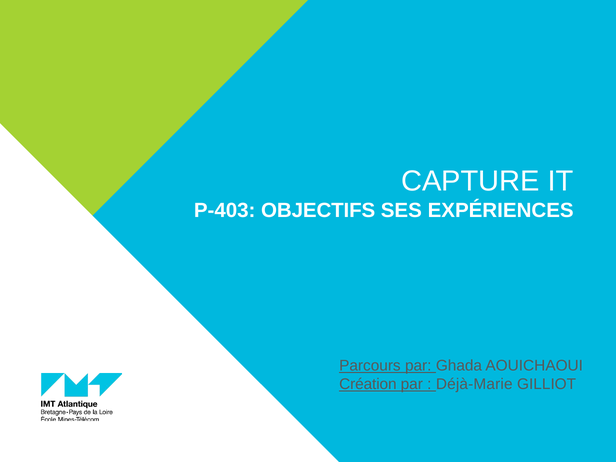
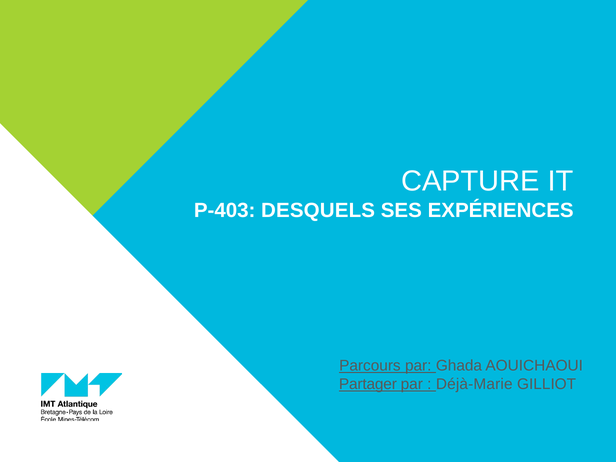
OBJECTIFS: OBJECTIFS -> DESQUELS (318, 210)
Création: Création -> Partager (368, 384)
